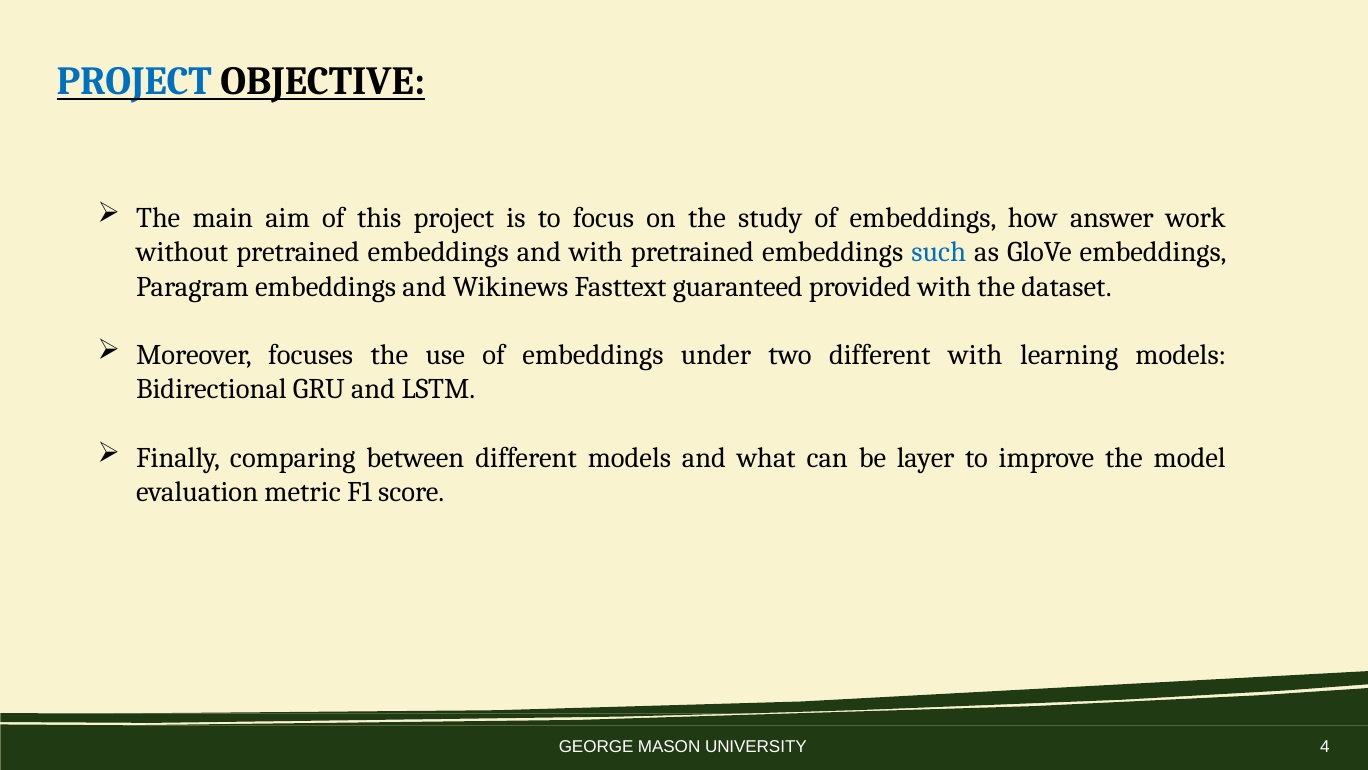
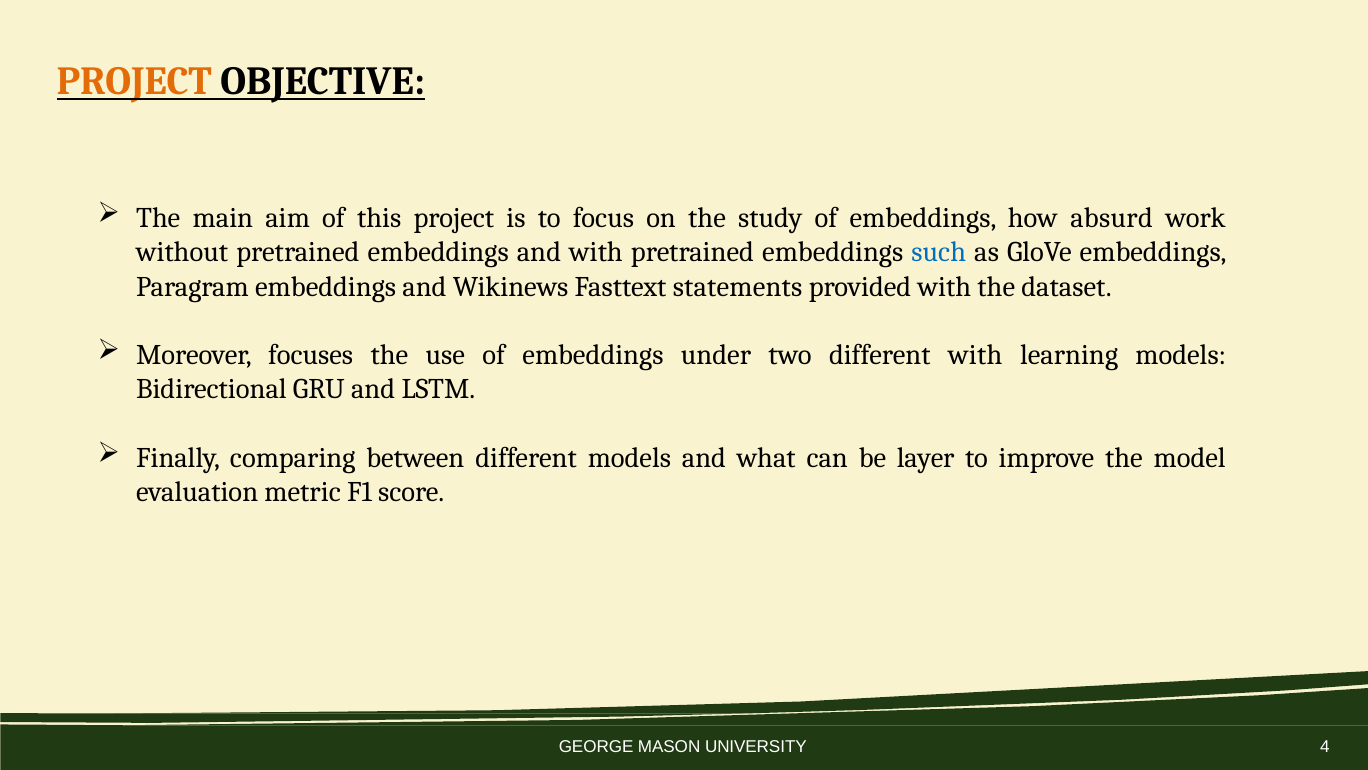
PROJECT colour: blue -> orange (134, 82)
answer: answer -> absurd (1112, 218)
guaranteed: guaranteed -> statements (738, 286)
